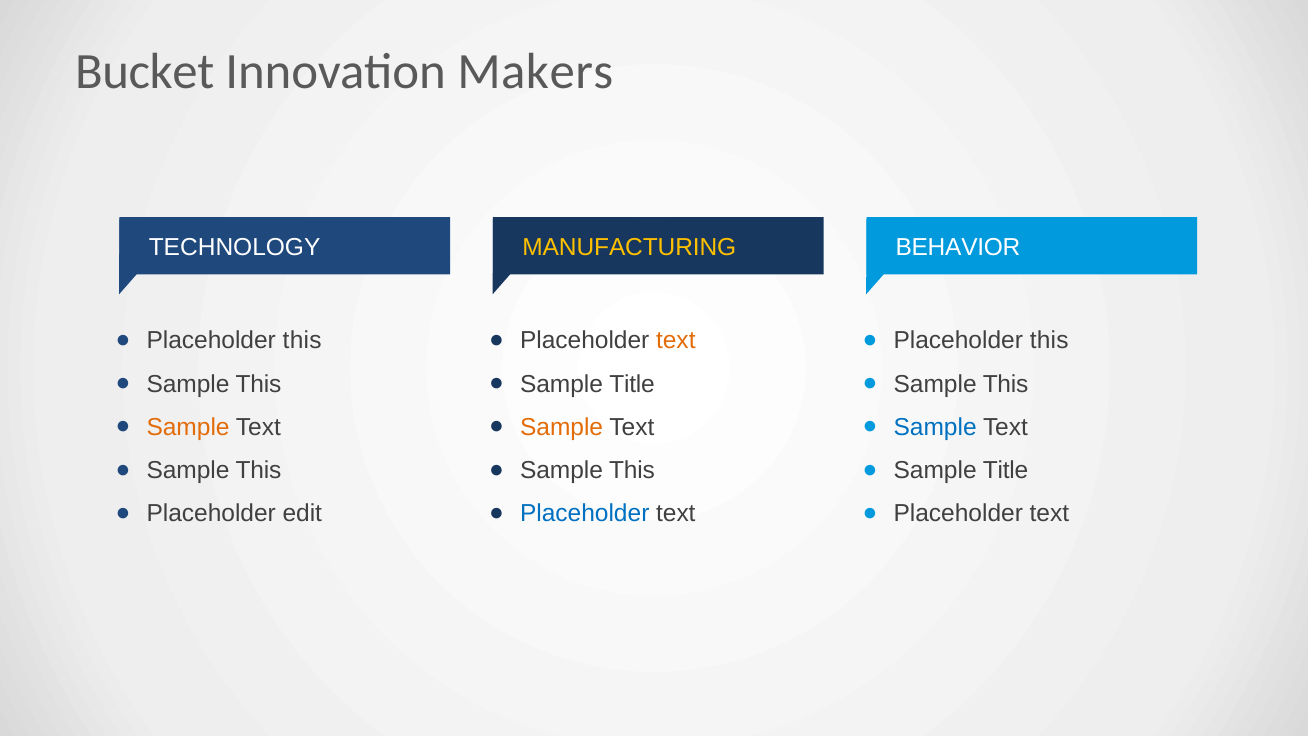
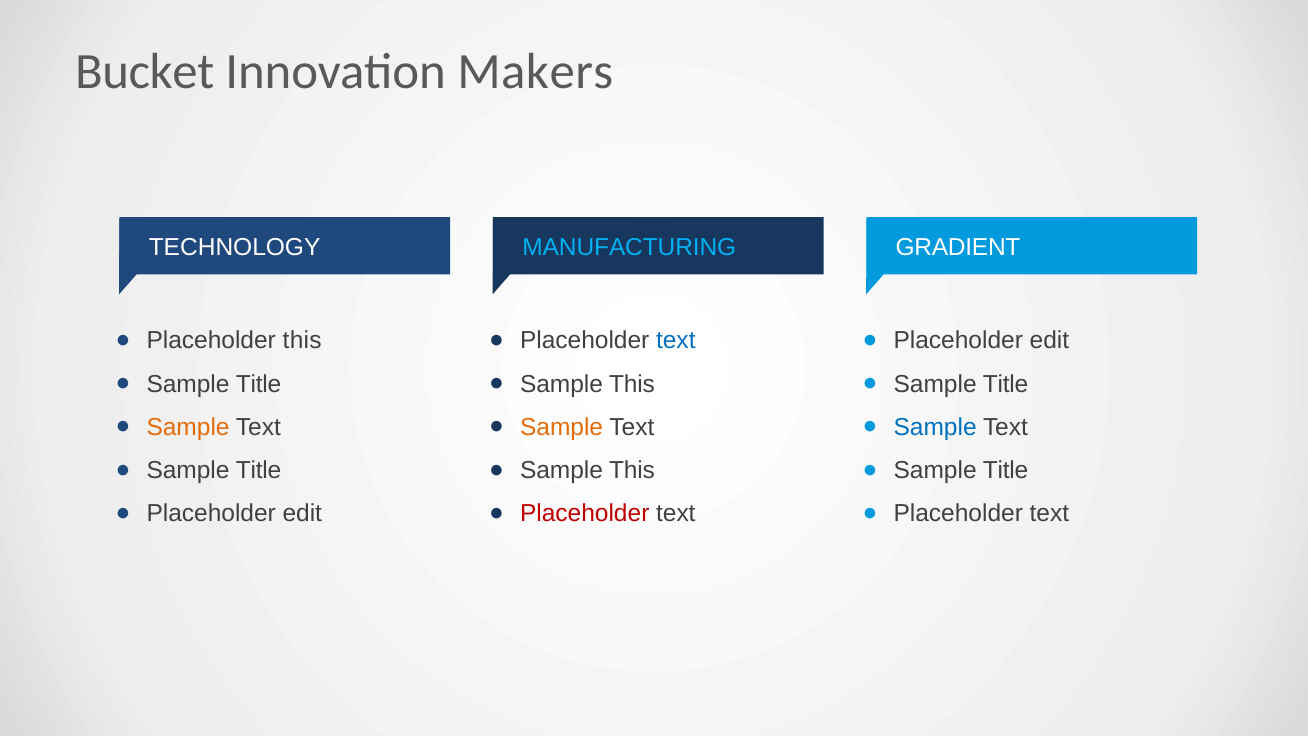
MANUFACTURING colour: yellow -> light blue (629, 247)
BEHAVIOR: BEHAVIOR -> GRADIENT (958, 247)
text colour: orange -> blue (676, 341)
this: this -> edit (1049, 341)
This: This -> Title (258, 384)
Title: Title -> This (632, 384)
This: This -> Title (1006, 384)
This: This -> Title (258, 470)
Placeholder colour: blue -> red (585, 513)
